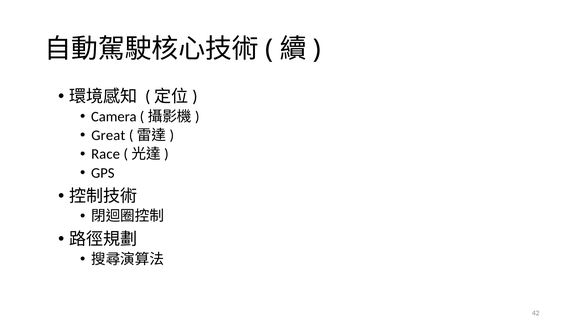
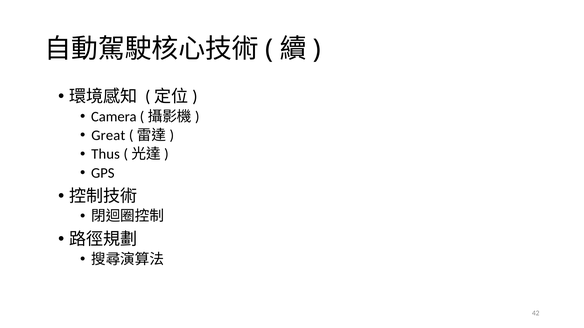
Race: Race -> Thus (106, 154)
